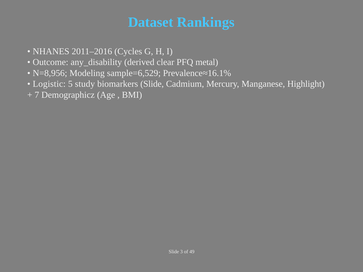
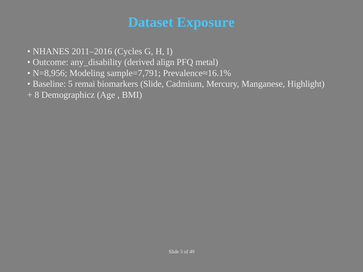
Rankings: Rankings -> Exposure (206, 22)
clear: clear -> align (166, 62)
sample=6,529: sample=6,529 -> sample=7,791 (134, 73)
Logistic: Logistic -> Baseline (49, 84)
study: study -> remai (85, 84)
7: 7 -> 8 (37, 95)
